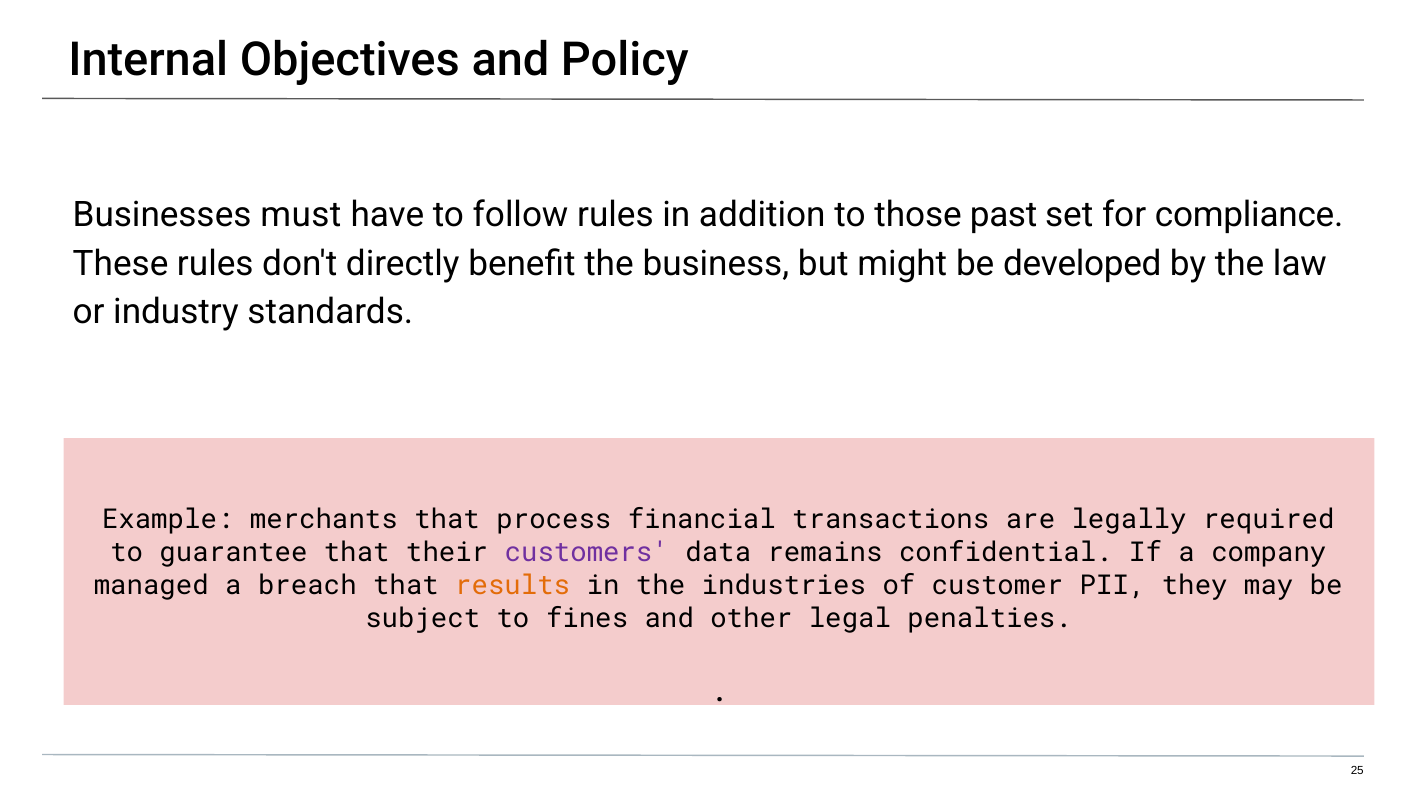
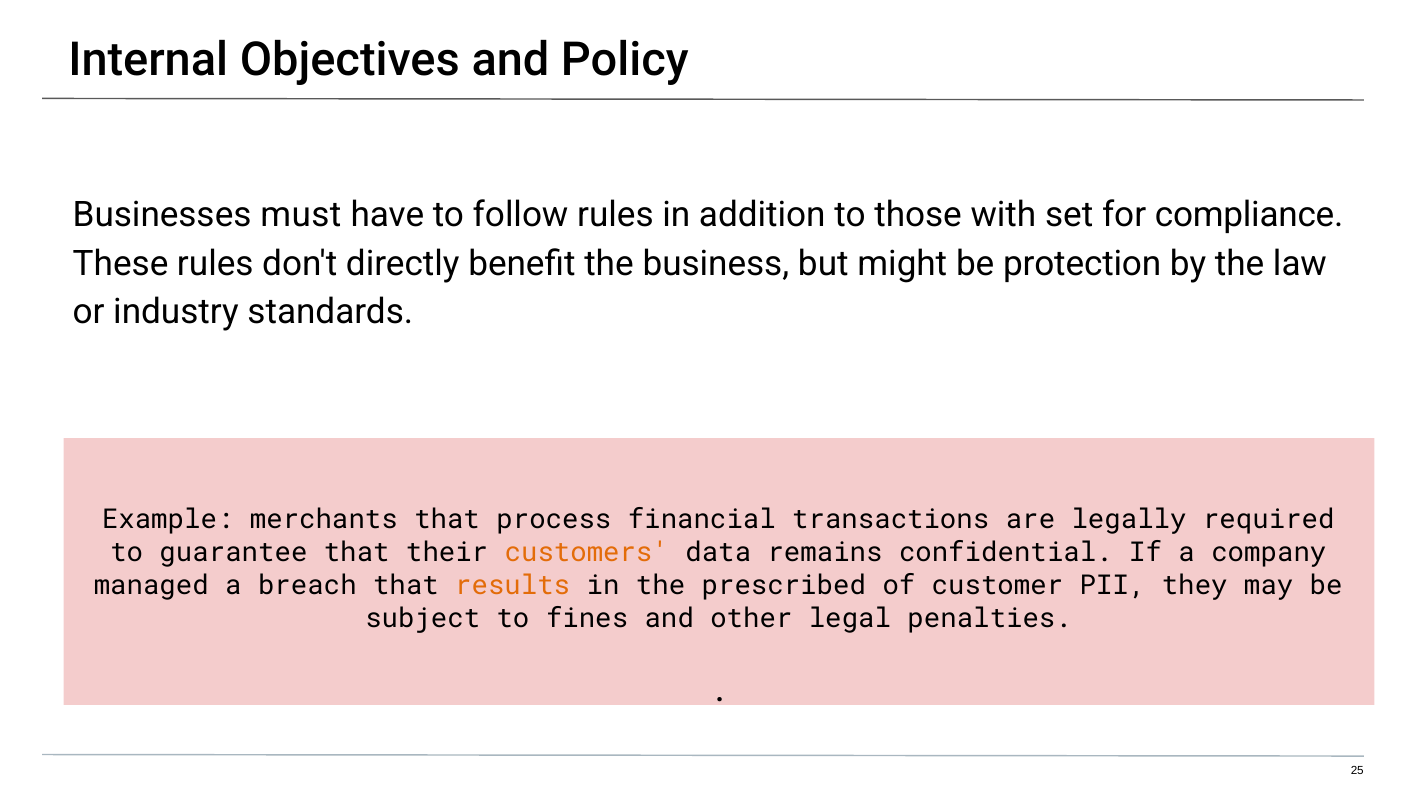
past: past -> with (1003, 215)
developed: developed -> protection (1082, 264)
customers colour: purple -> orange (587, 552)
industries: industries -> prescribed (784, 585)
